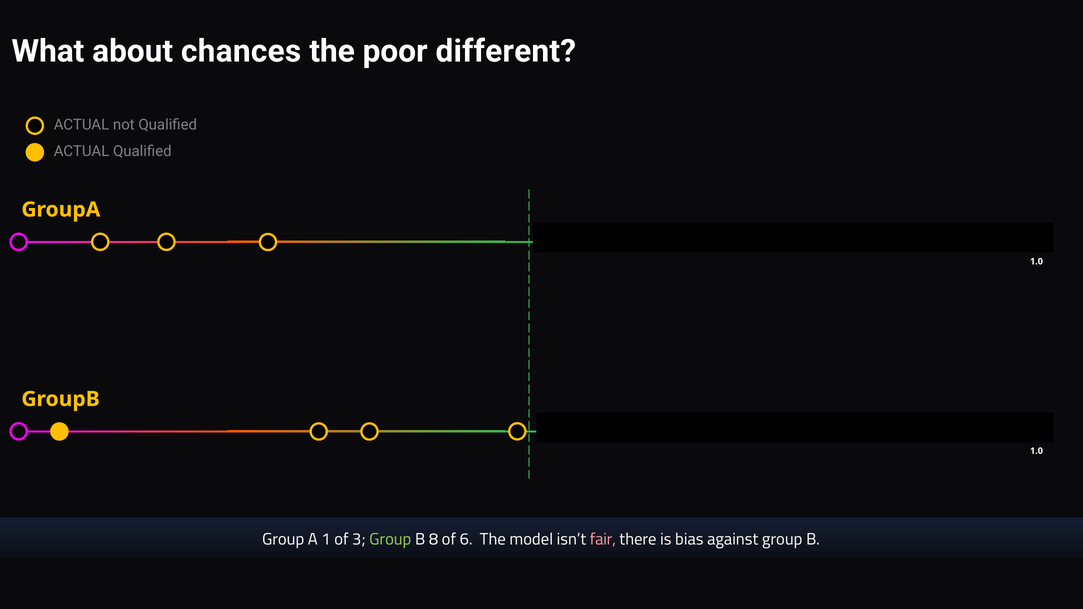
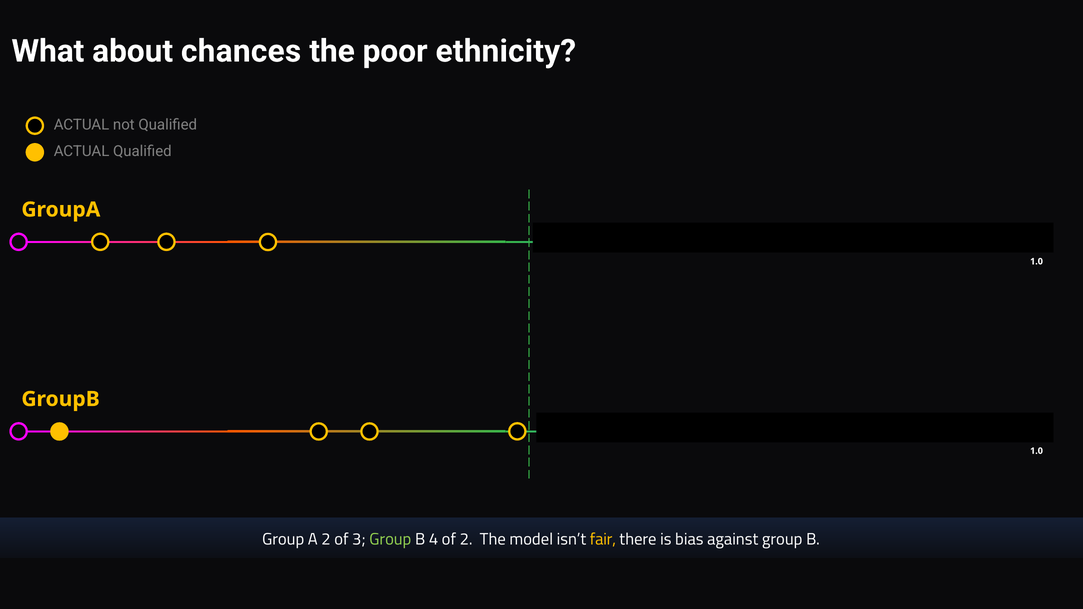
different: different -> ethnicity (506, 51)
A 1: 1 -> 2 (326, 539)
8: 8 -> 4 (434, 539)
of 6: 6 -> 2 (466, 539)
fair colour: pink -> yellow (603, 539)
